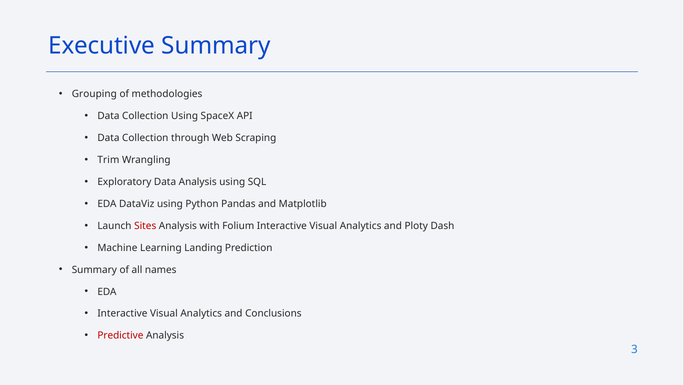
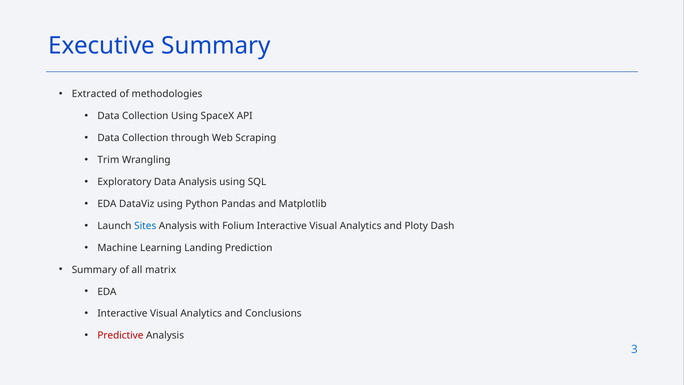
Grouping: Grouping -> Extracted (94, 94)
Sites colour: red -> blue (145, 226)
names: names -> matrix (161, 270)
